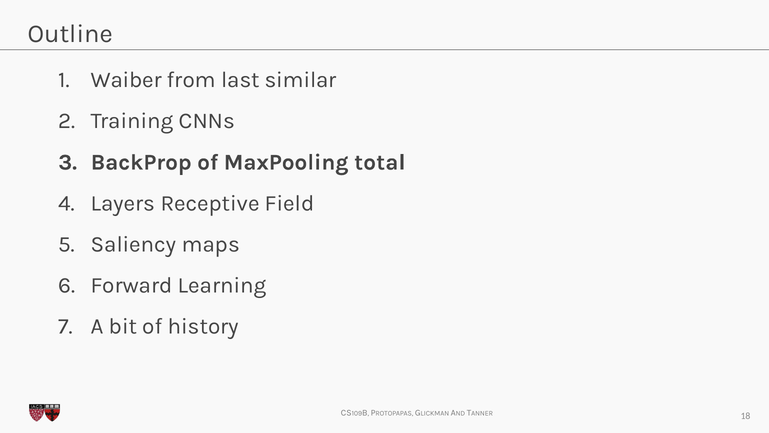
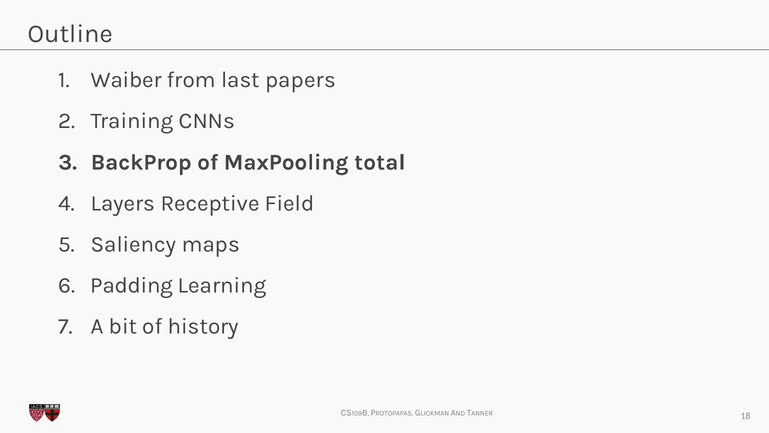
similar: similar -> papers (301, 80)
Forward: Forward -> Padding (132, 285)
